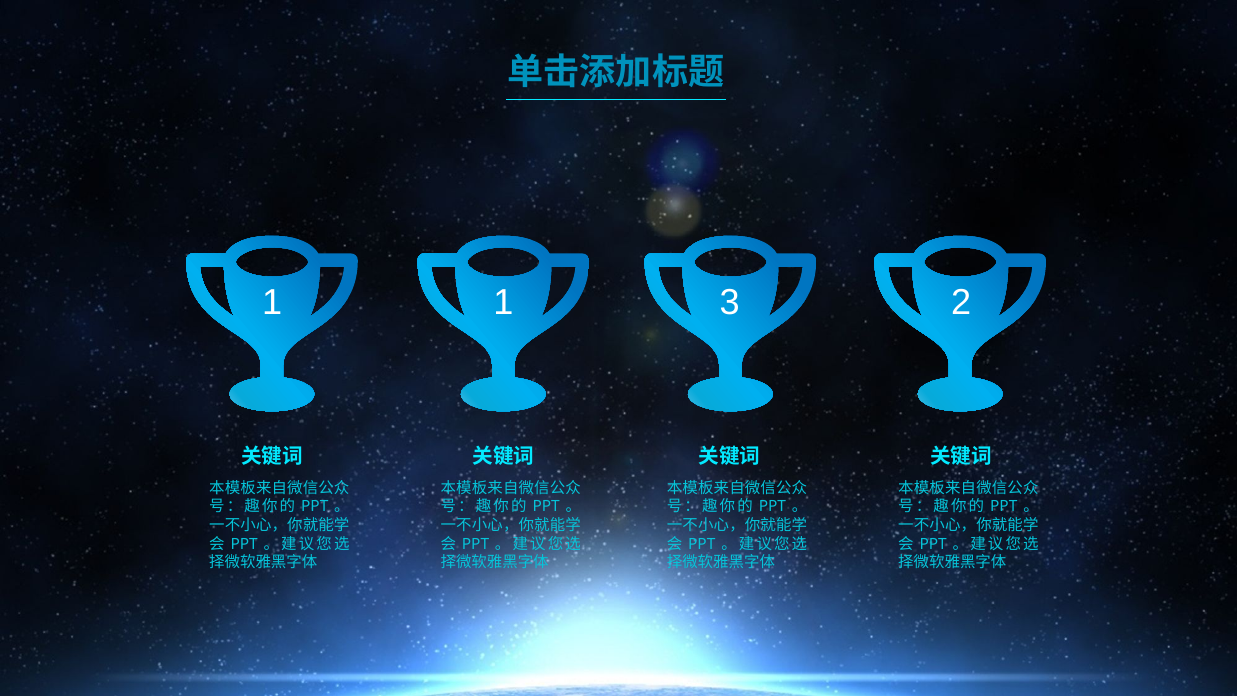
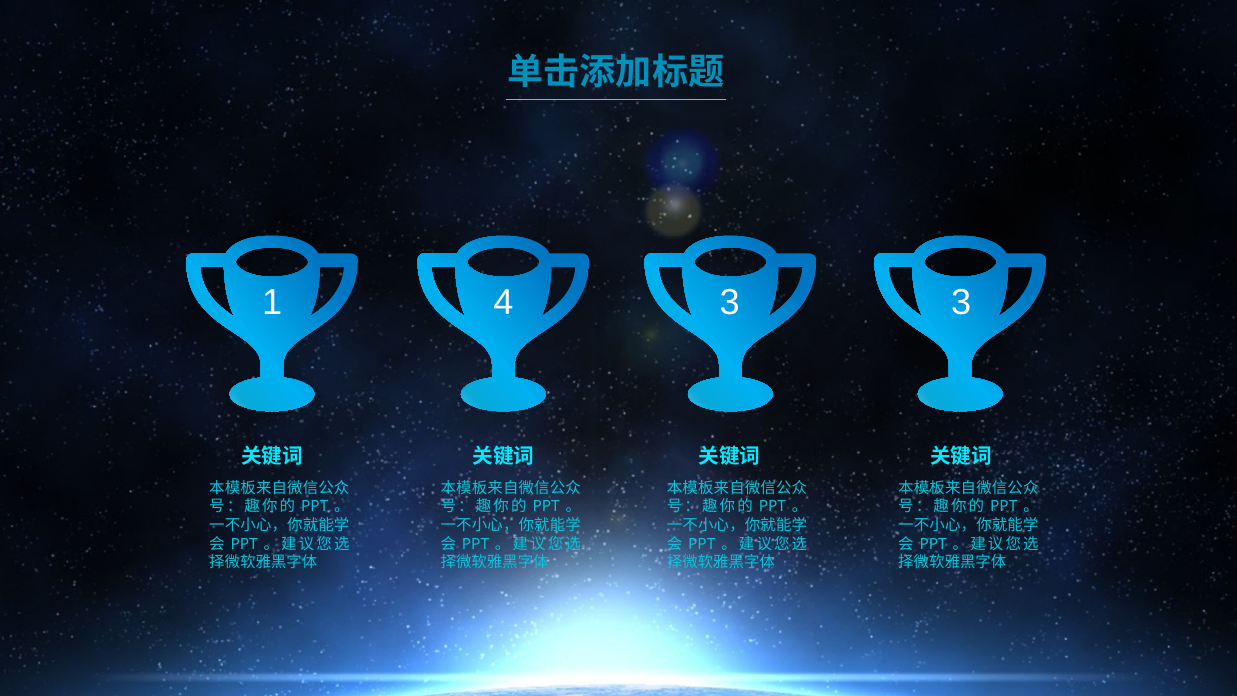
1 1: 1 -> 4 (503, 302)
3 2: 2 -> 3 (961, 302)
